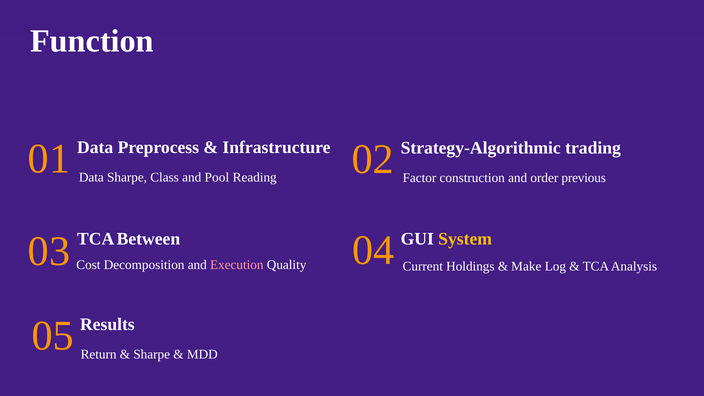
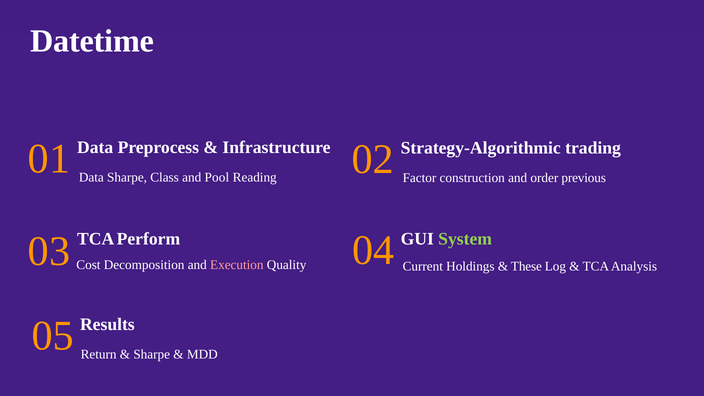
Function: Function -> Datetime (92, 41)
System colour: yellow -> light green (465, 239)
Between: Between -> Perform (148, 239)
Make: Make -> These (526, 267)
